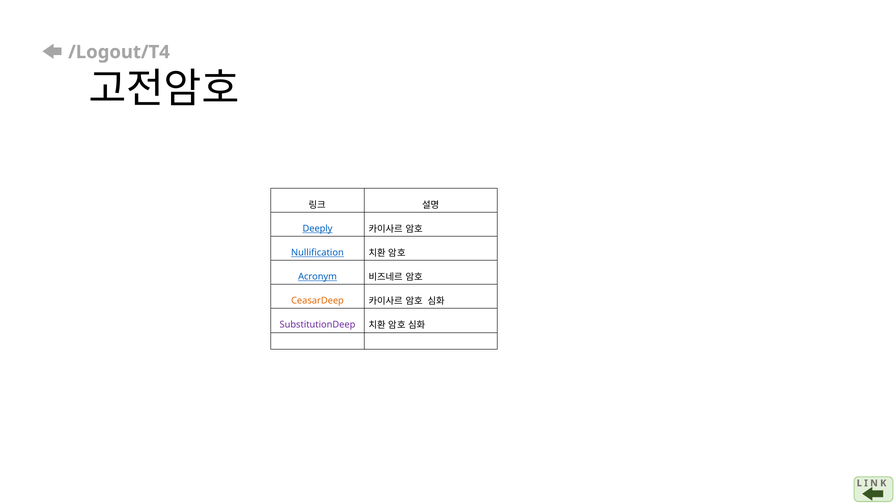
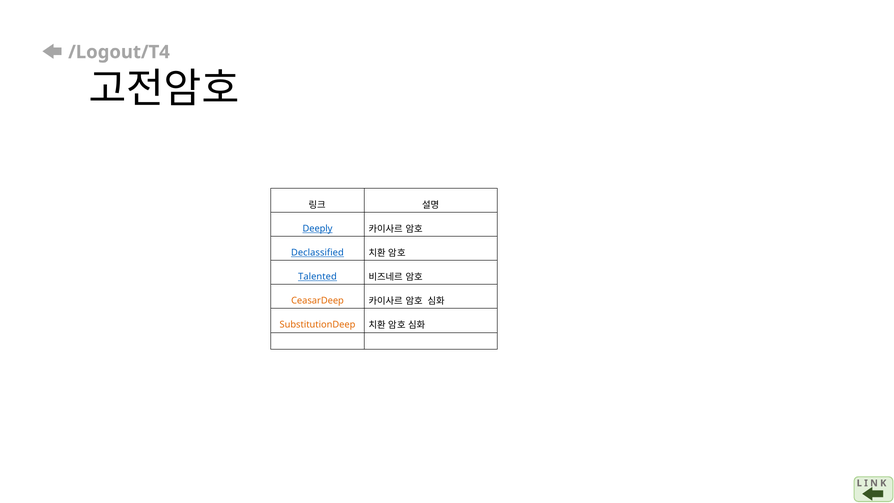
Nullification: Nullification -> Declassified (317, 252)
Acronym: Acronym -> Talented (317, 277)
SubstitutionDeep colour: purple -> orange (317, 325)
